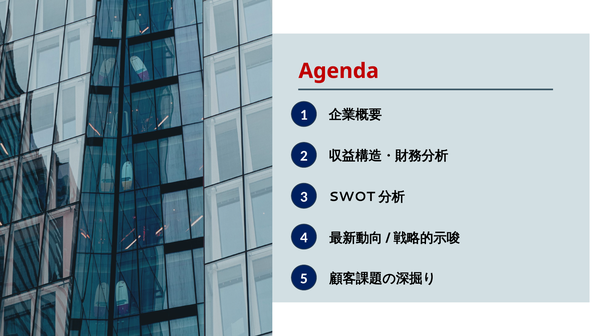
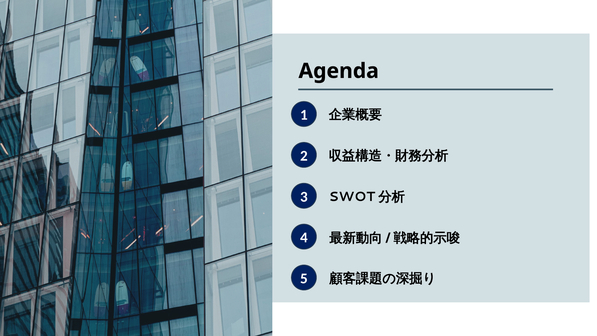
Agenda colour: red -> black (339, 71)
